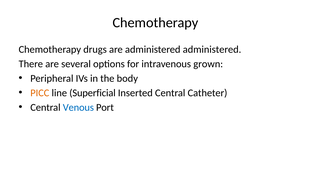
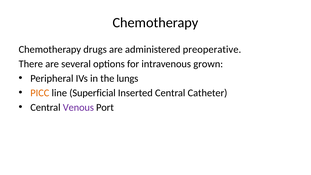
administered administered: administered -> preoperative (212, 49)
body: body -> lungs (127, 78)
Venous colour: blue -> purple (78, 107)
